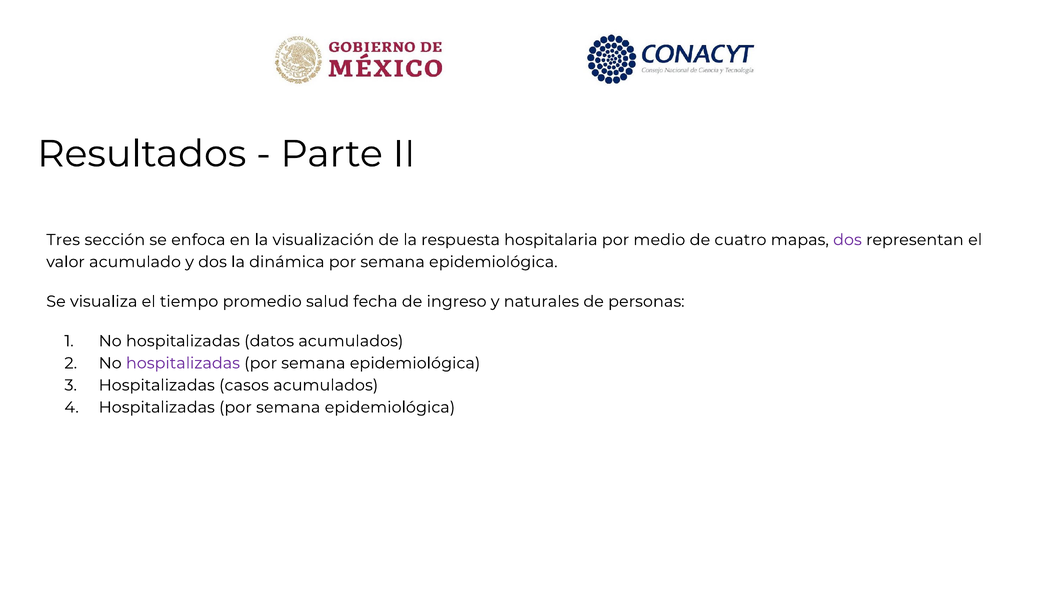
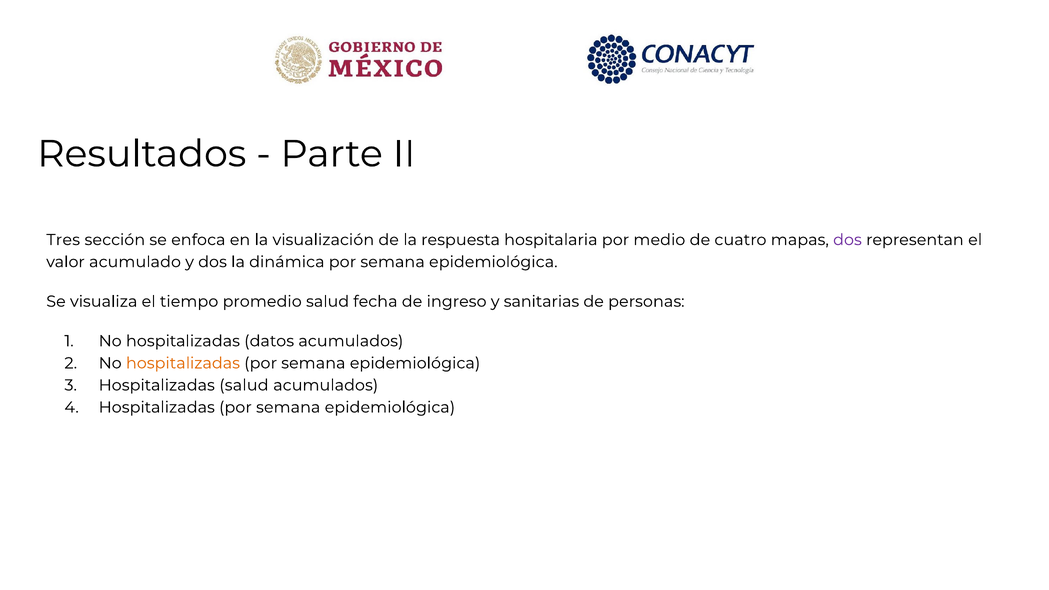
naturales: naturales -> sanitarias (541, 302)
hospitalizadas colour: purple -> orange (183, 363)
Hospitalizadas casos: casos -> salud (244, 385)
